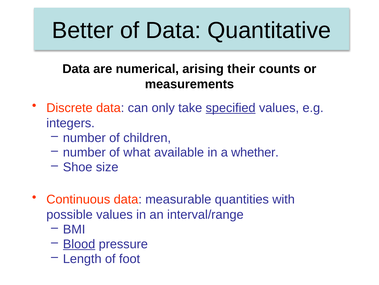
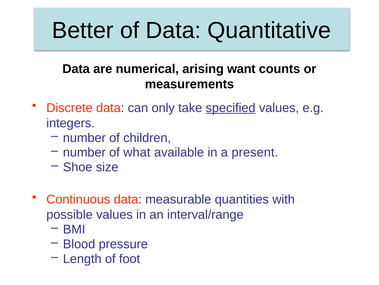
their: their -> want (241, 69)
whether: whether -> present (255, 152)
Blood underline: present -> none (79, 244)
